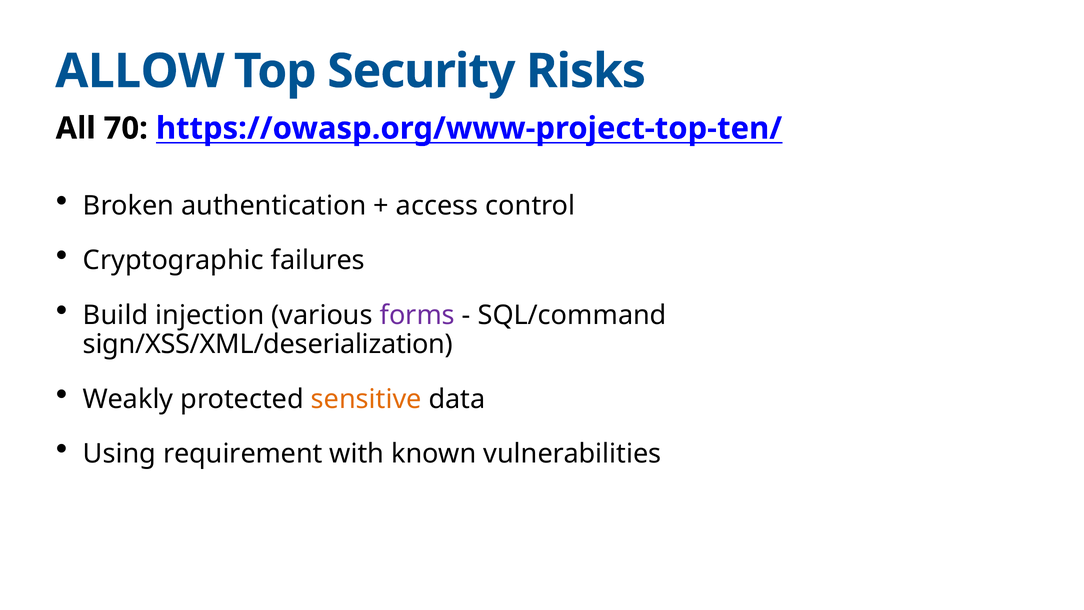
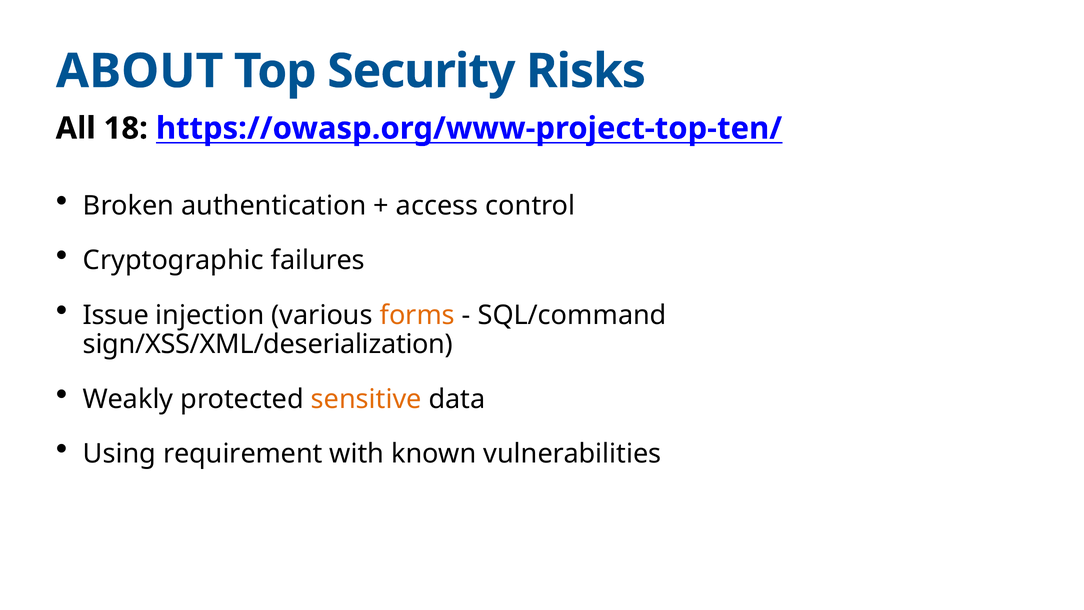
ALLOW: ALLOW -> ABOUT (140, 71)
70: 70 -> 18 (126, 128)
Build: Build -> Issue (116, 315)
forms colour: purple -> orange (417, 315)
